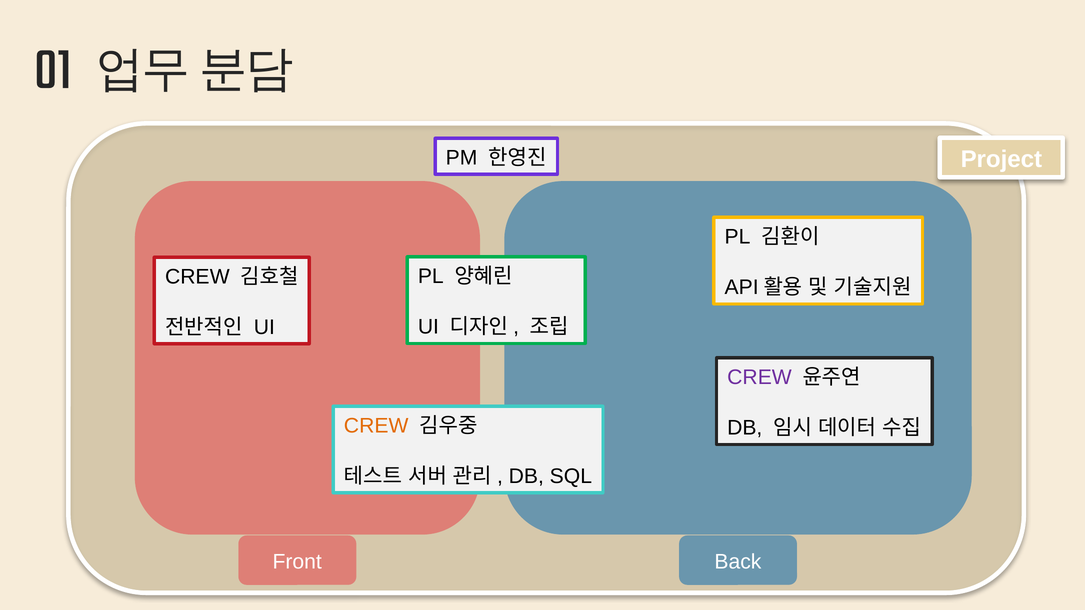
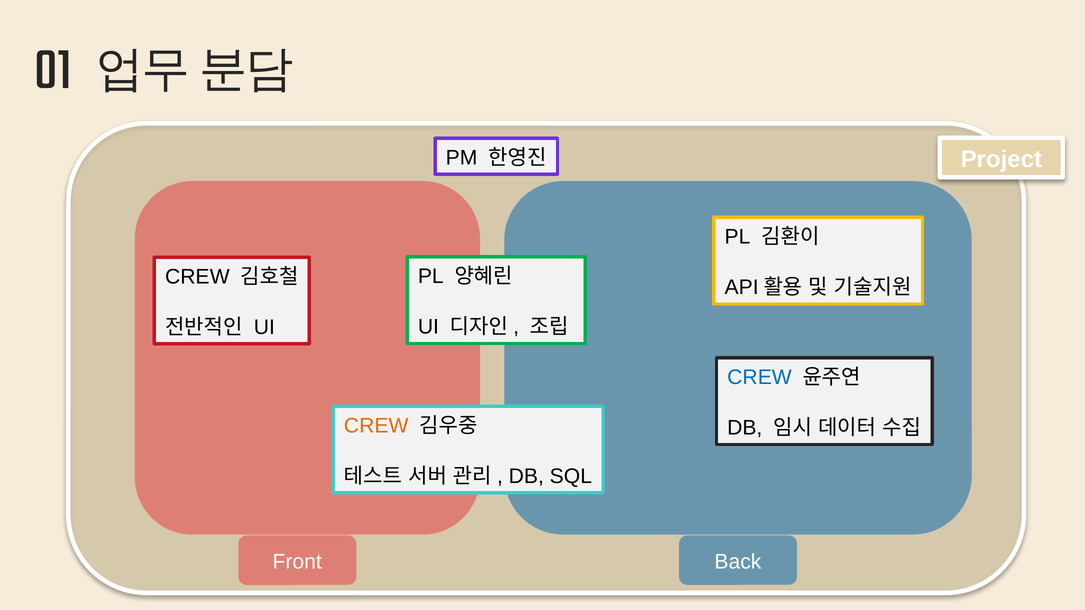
CREW colour: purple -> blue (759, 378)
